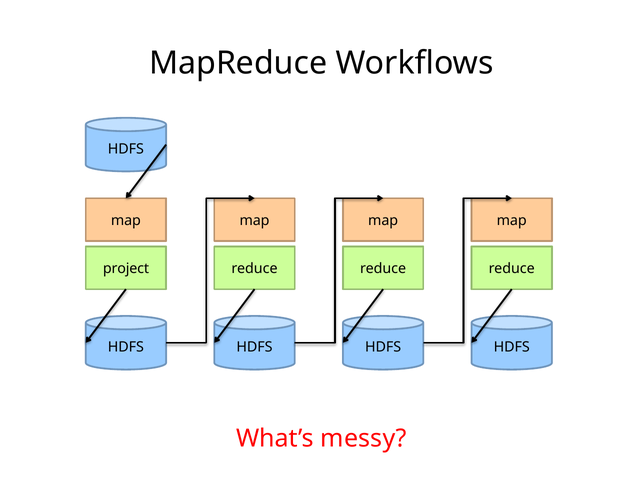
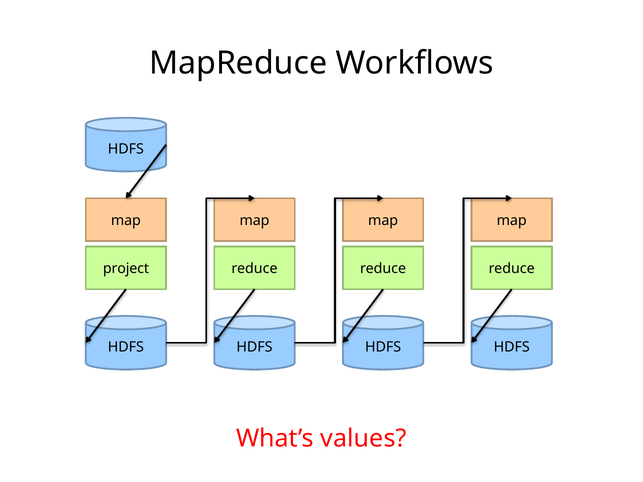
messy: messy -> values (364, 439)
